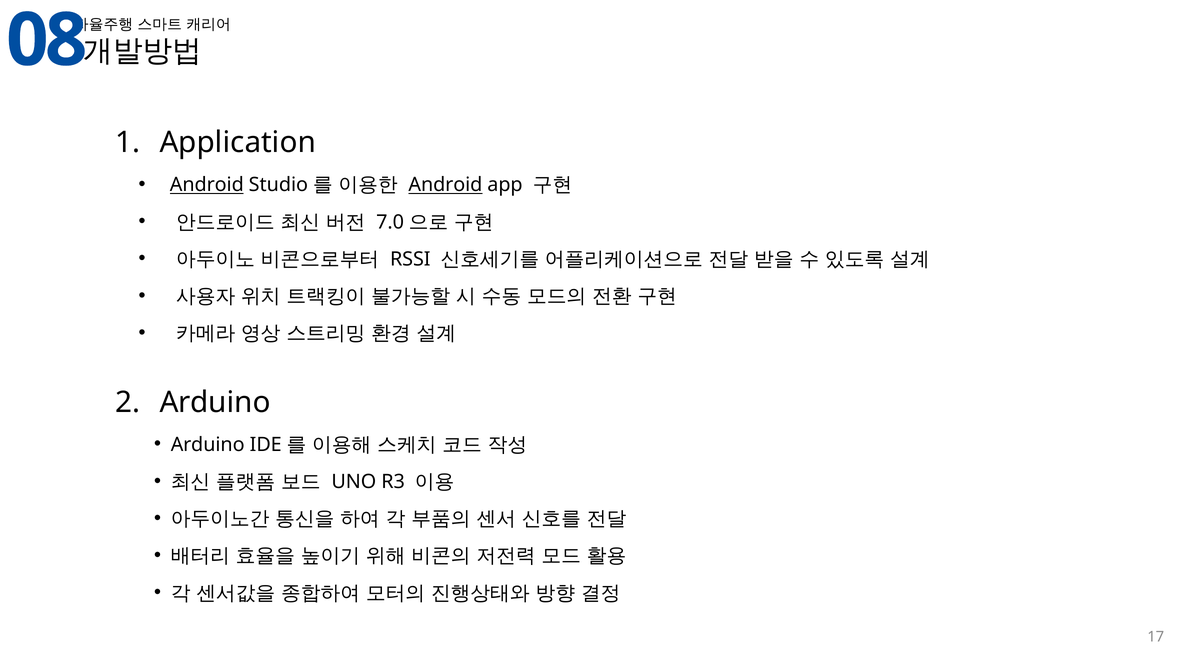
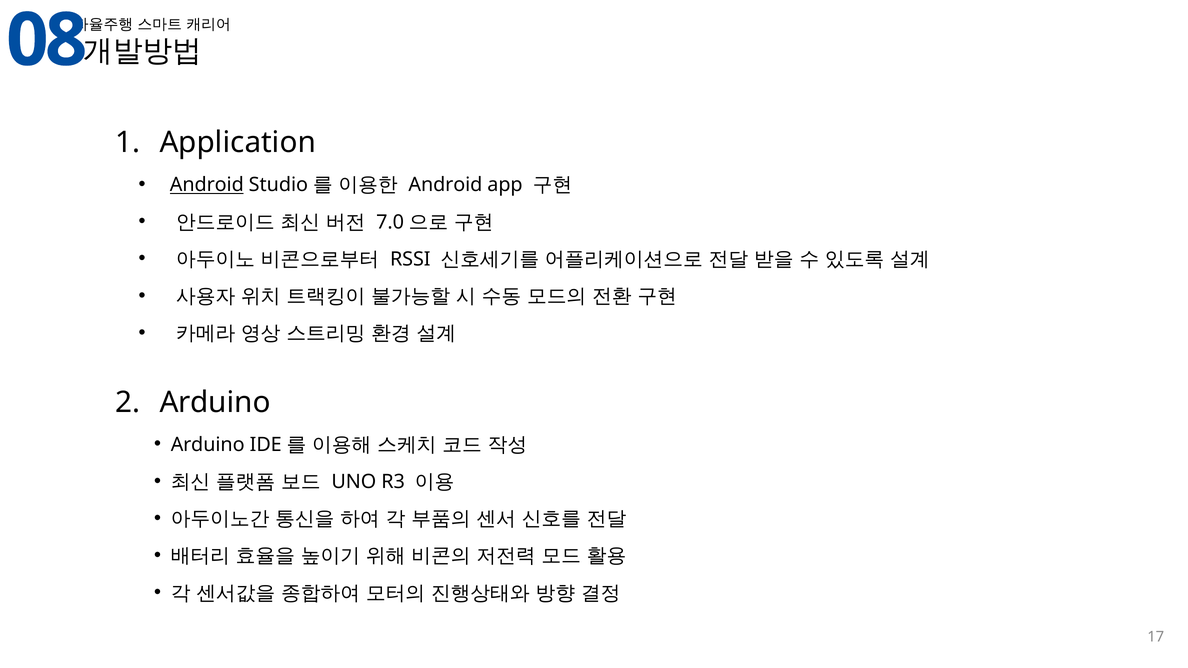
Android underline: present -> none (445, 185)
